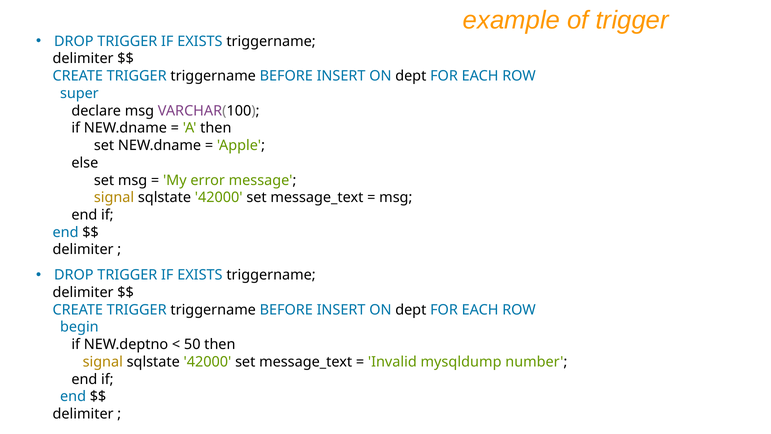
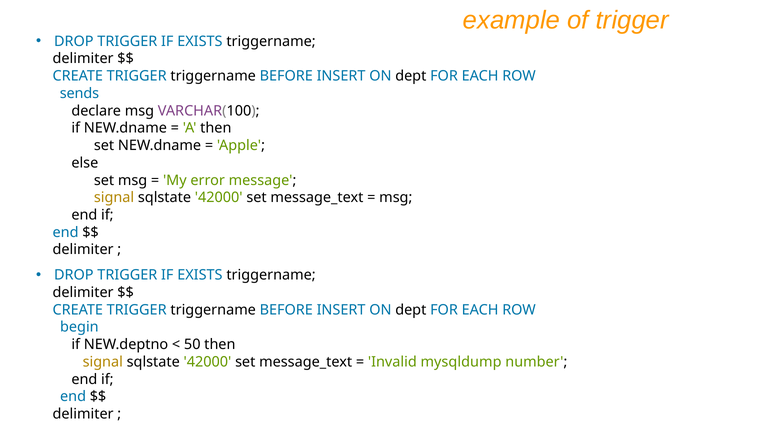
super: super -> sends (79, 93)
